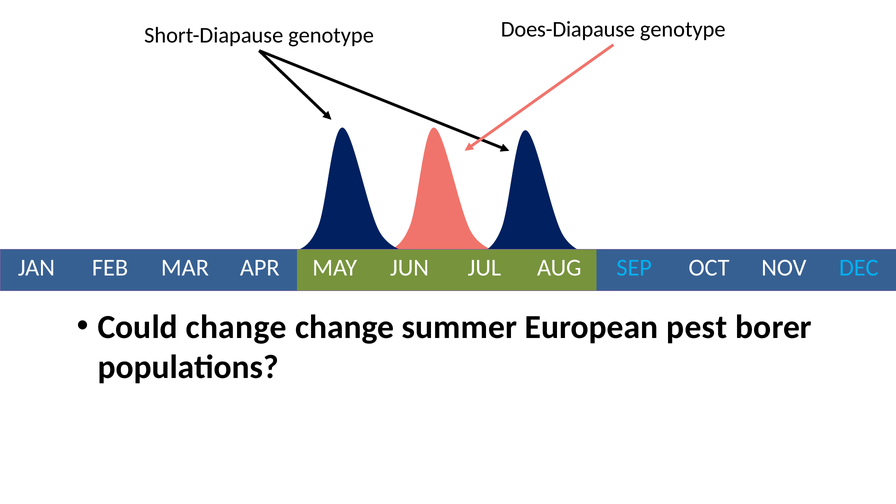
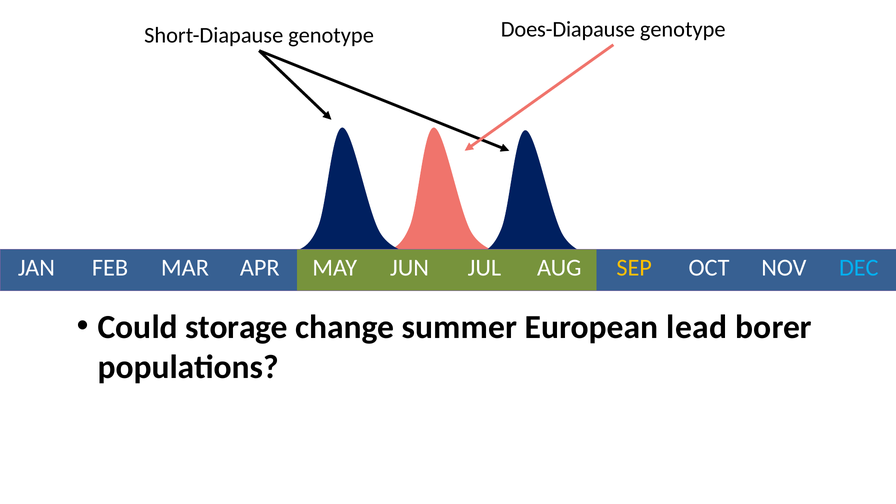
SEP colour: light blue -> yellow (634, 268)
Could change: change -> storage (237, 327)
pest: pest -> lead (697, 327)
